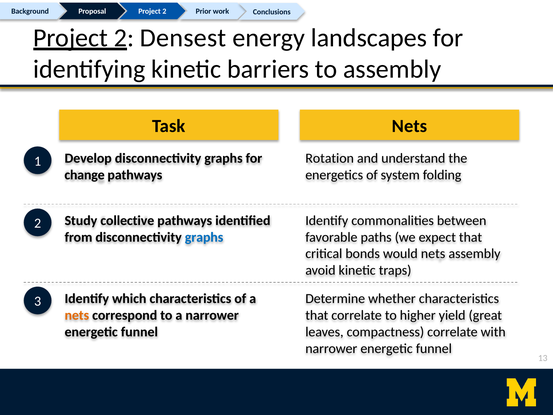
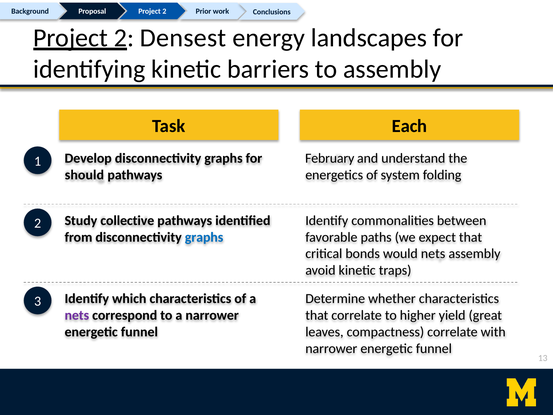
Task Nets: Nets -> Each (410, 126)
Rotation: Rotation -> February (330, 158)
change: change -> should (84, 175)
nets colour: orange -> purple (77, 315)
